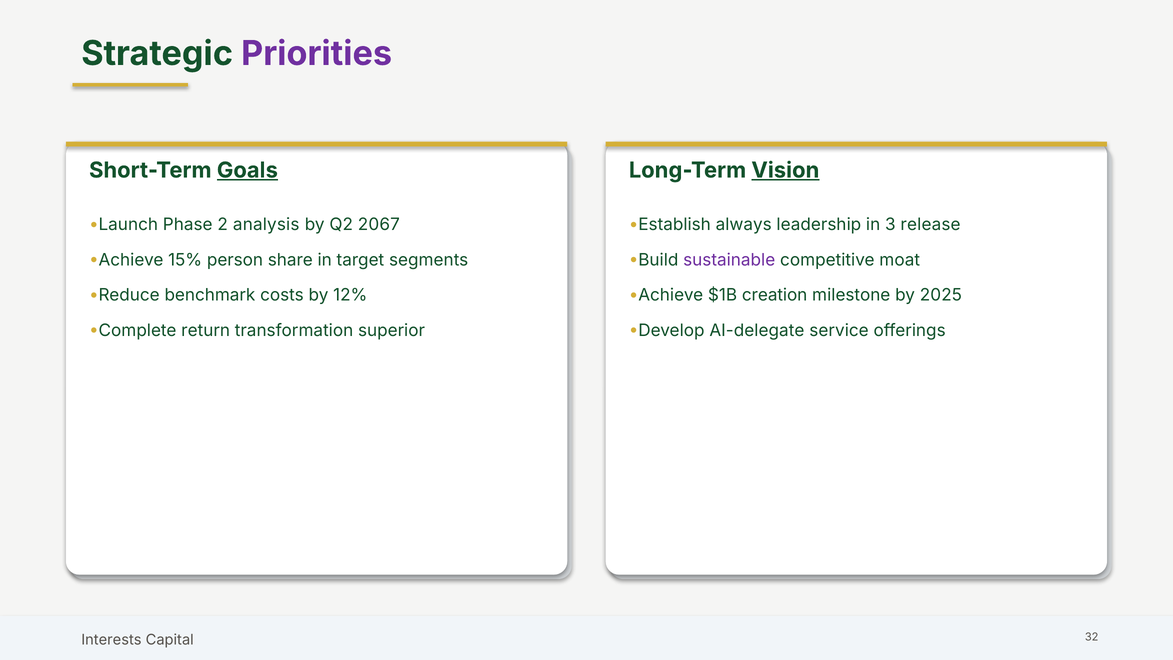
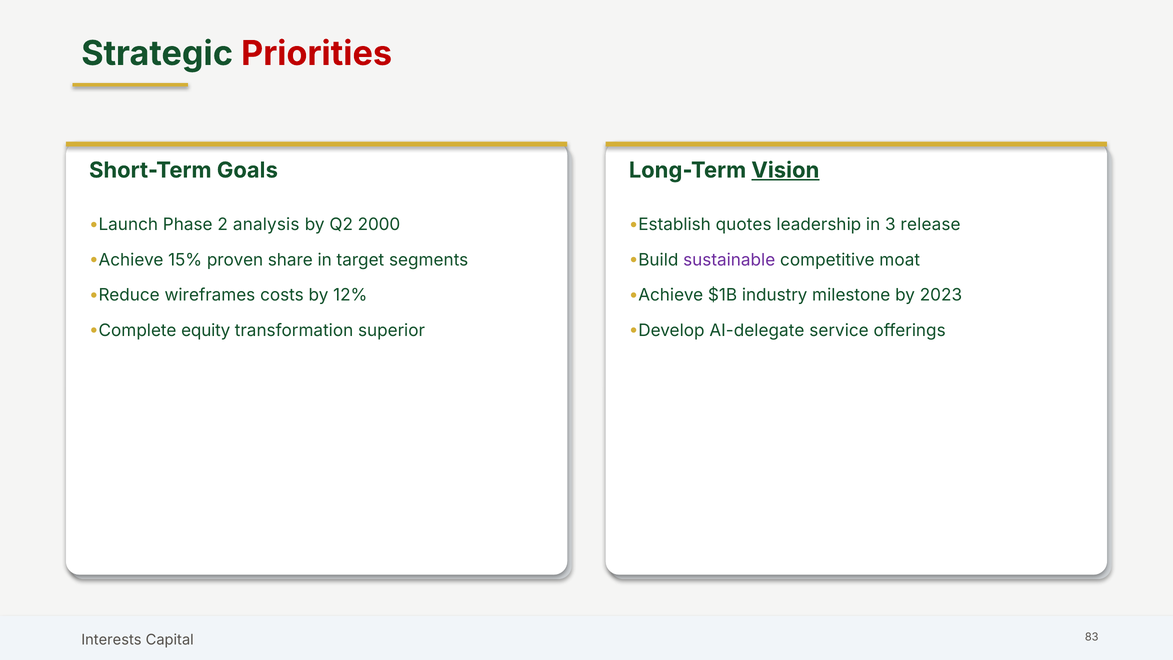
Priorities colour: purple -> red (317, 54)
Goals underline: present -> none (247, 170)
2067: 2067 -> 2000 (379, 225)
always: always -> quotes (744, 225)
person: person -> proven (235, 260)
benchmark: benchmark -> wireframes (210, 295)
creation: creation -> industry (775, 295)
2025: 2025 -> 2023 (941, 295)
return: return -> equity (206, 330)
32: 32 -> 83 (1092, 637)
